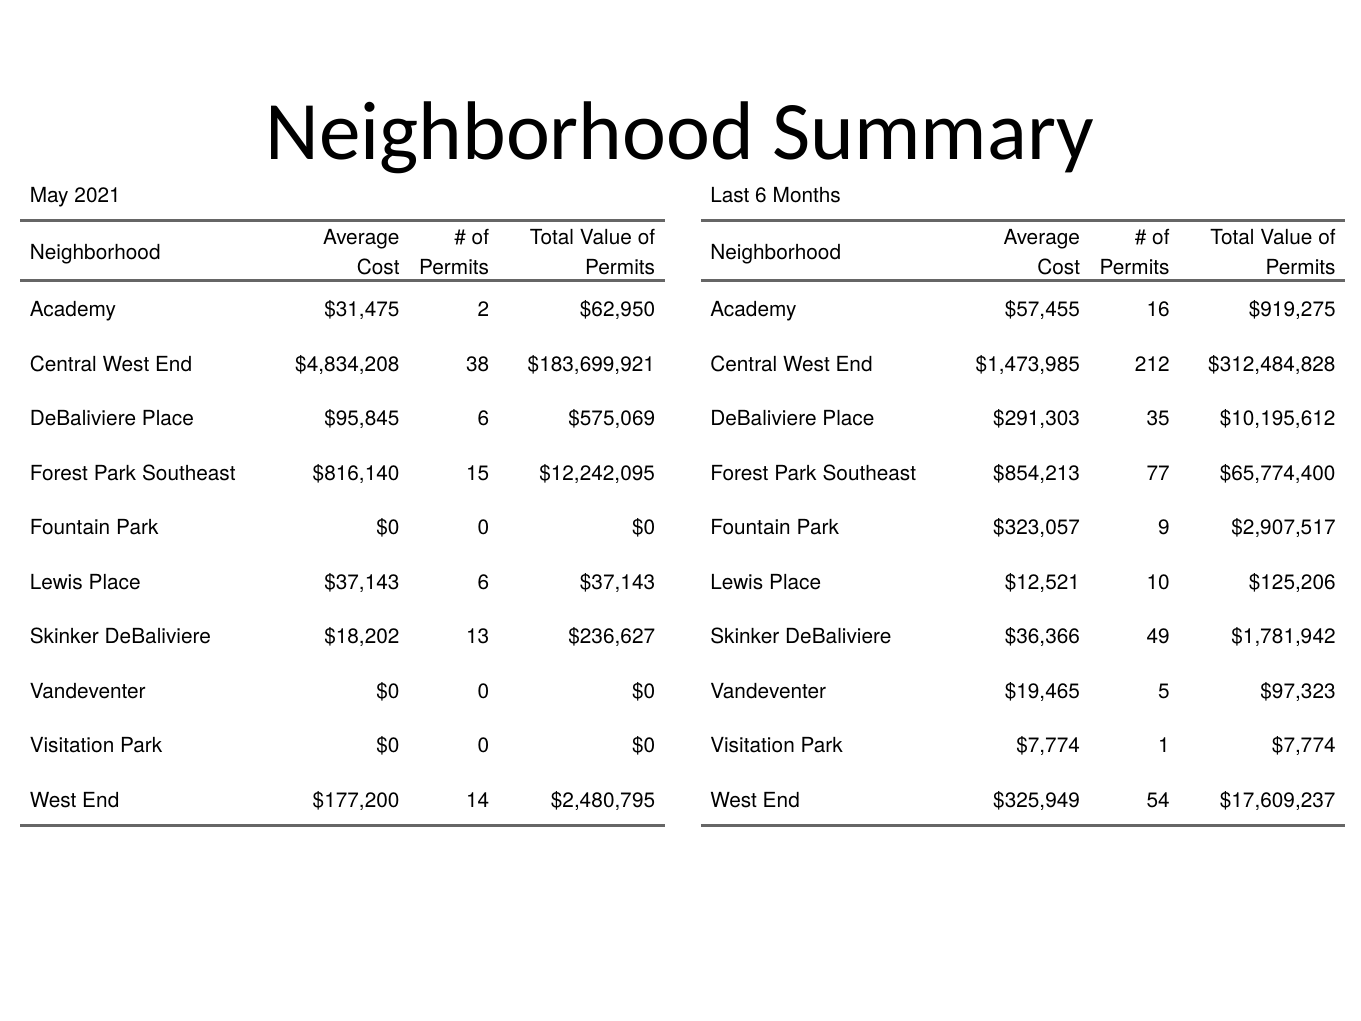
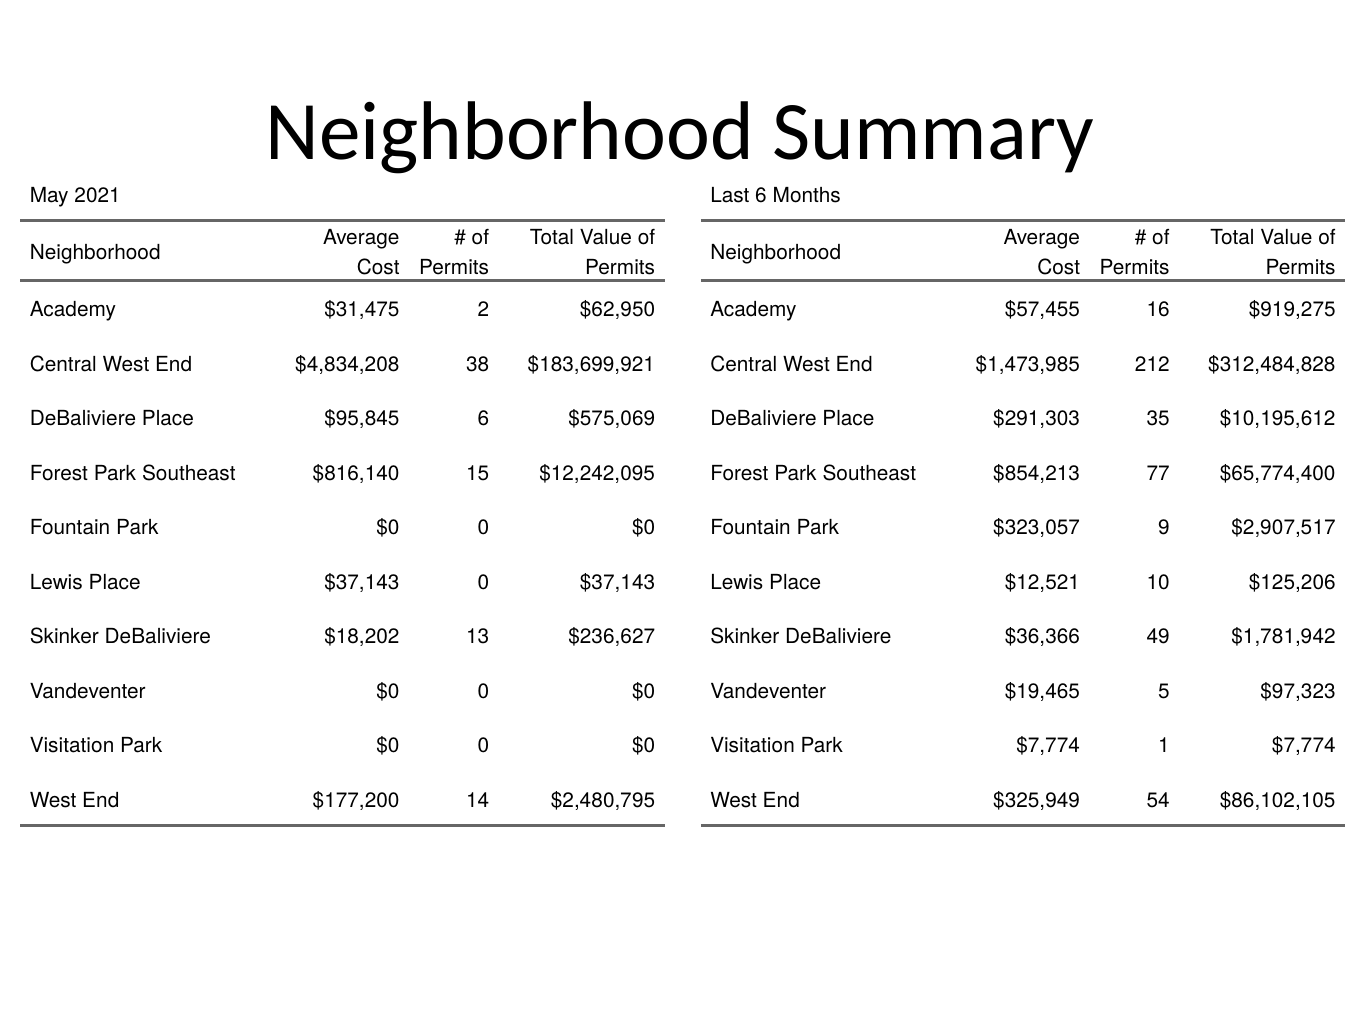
$37,143 6: 6 -> 0 (483, 582)
$17,609,237: $17,609,237 -> $86,102,105 (1278, 800)
